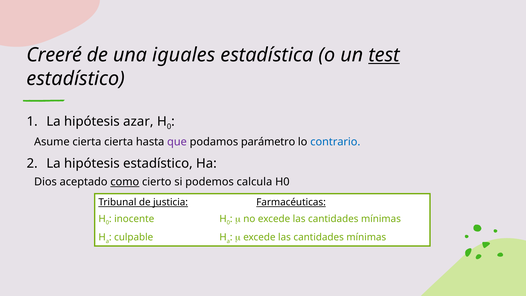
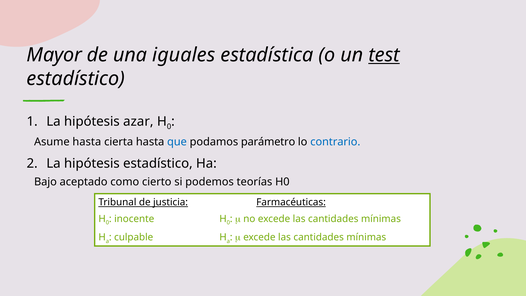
Creeré: Creeré -> Mayor (54, 55)
Asume cierta: cierta -> hasta (87, 142)
que colour: purple -> blue (177, 142)
Dios: Dios -> Bajo (45, 182)
como underline: present -> none (125, 182)
calcula: calcula -> teorías (254, 182)
